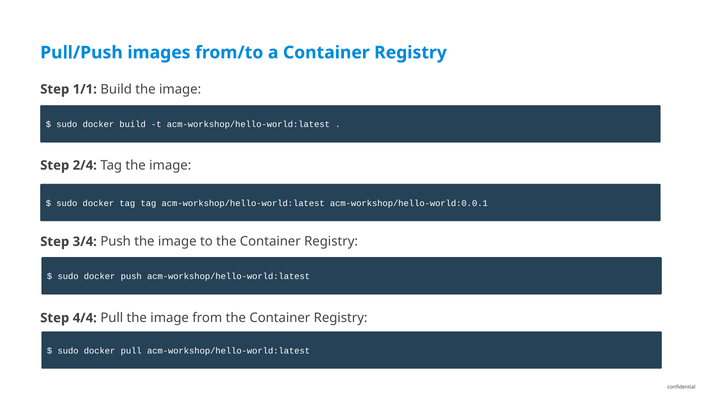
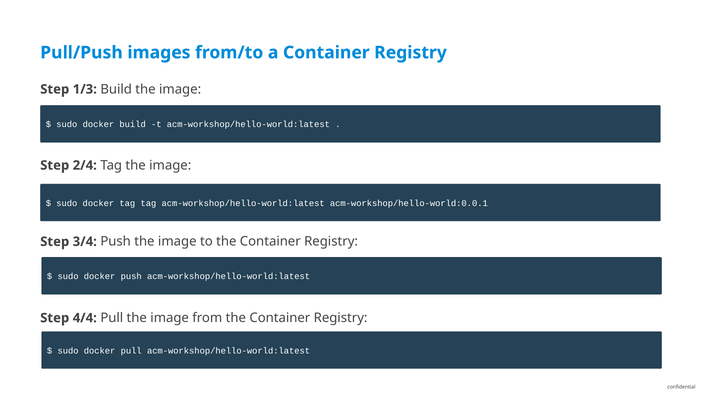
1/1: 1/1 -> 1/3 (85, 89)
